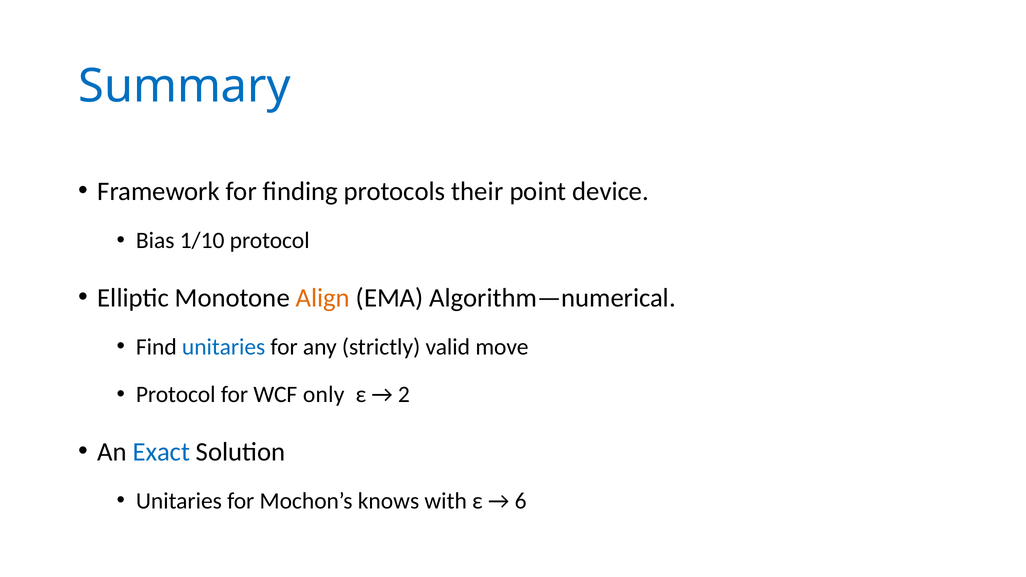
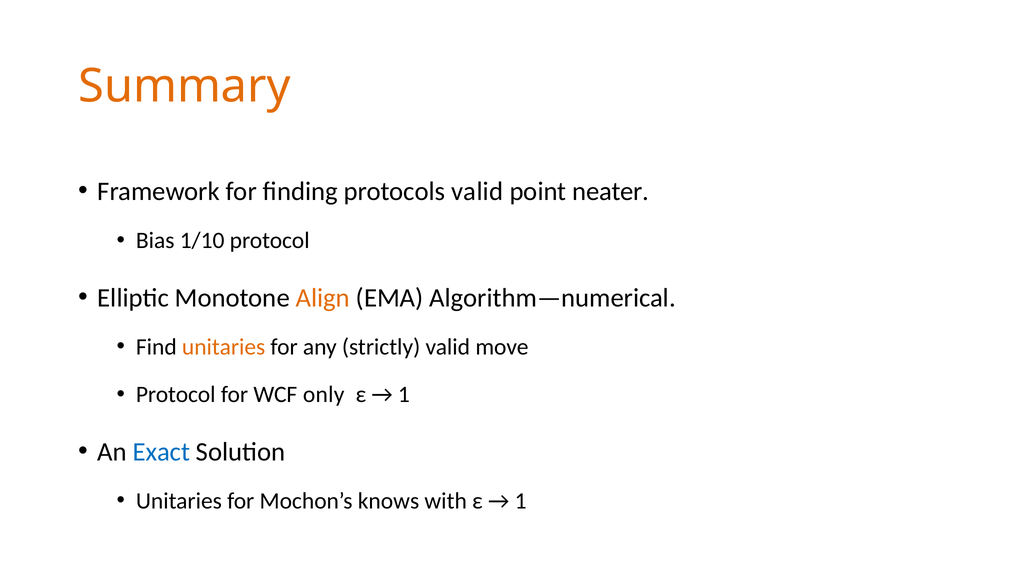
Summary colour: blue -> orange (184, 86)
protocols their: their -> valid (477, 191)
device: device -> neater (611, 191)
unitaries colour: blue -> orange (224, 347)
2: 2 -> 1 (404, 395)
6: 6 -> 1 (521, 501)
